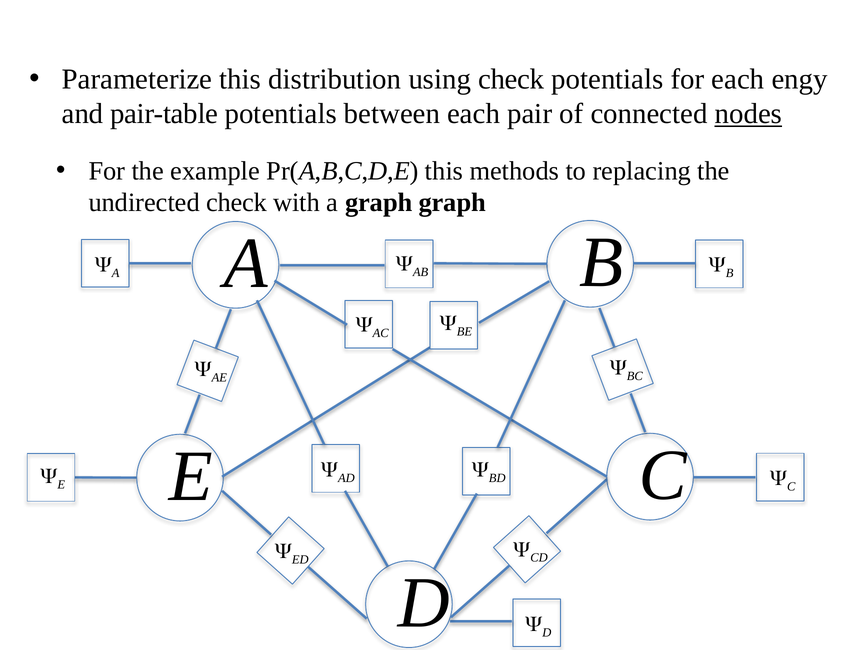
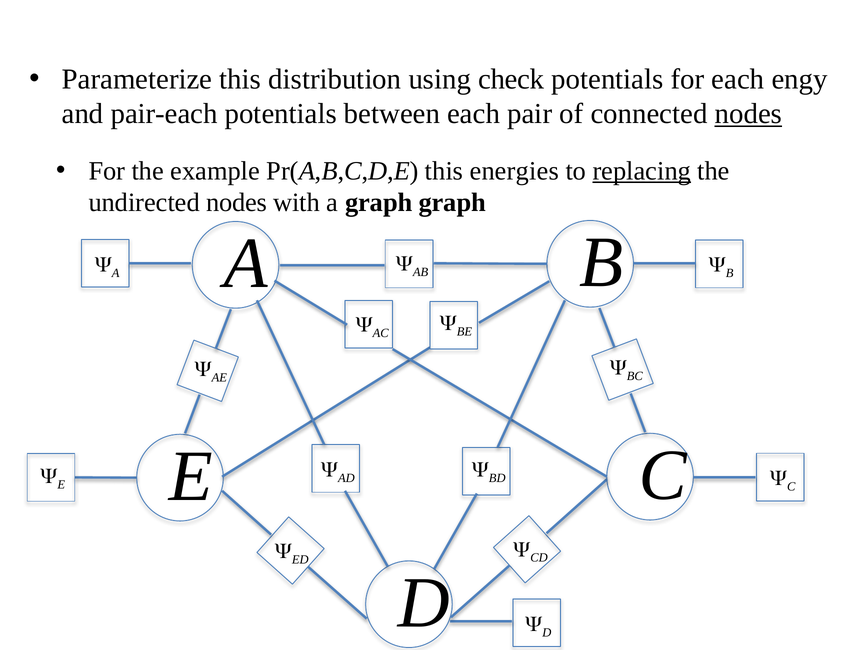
pair-table: pair-table -> pair-each (164, 114)
methods: methods -> energies (514, 171)
replacing underline: none -> present (642, 171)
undirected check: check -> nodes (237, 203)
